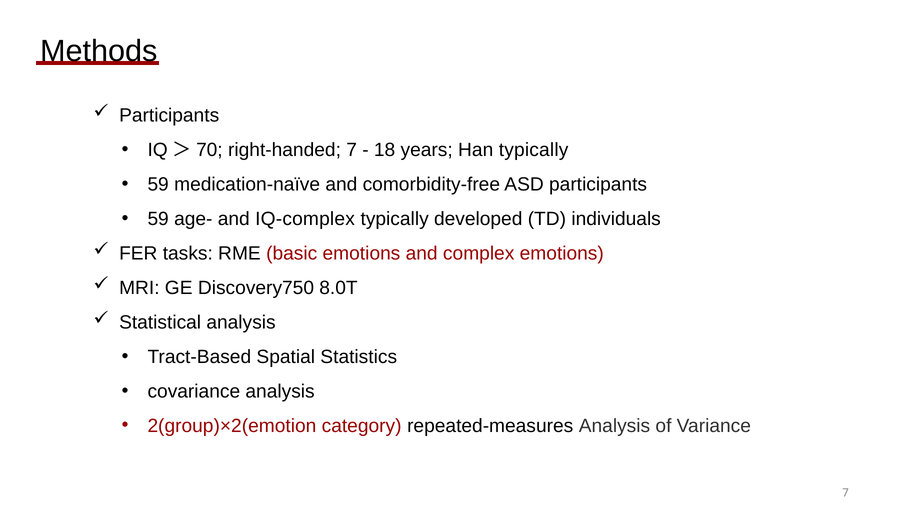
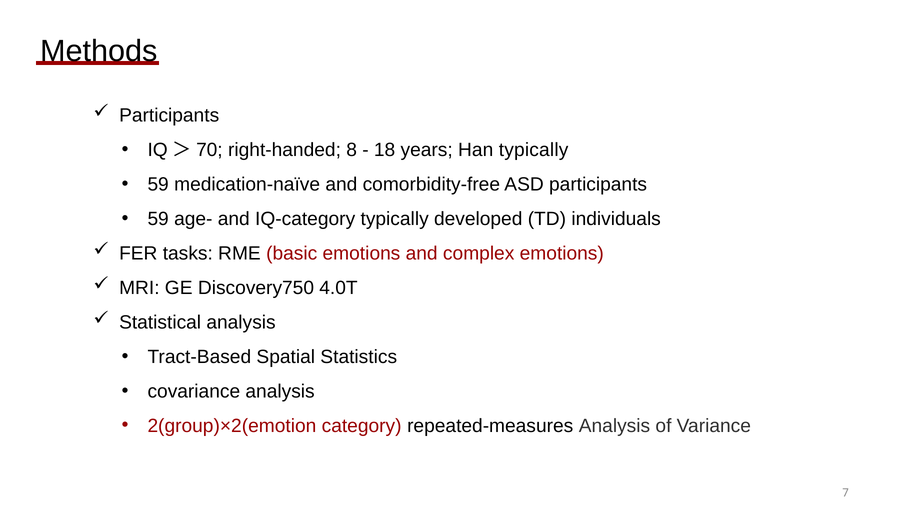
right-handed 7: 7 -> 8 (352, 150)
IQ-complex: IQ-complex -> IQ-category (305, 219)
8.0T: 8.0T -> 4.0T (338, 288)
